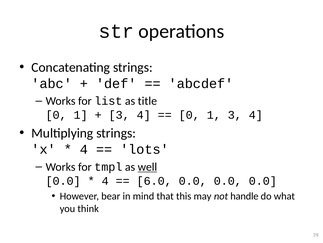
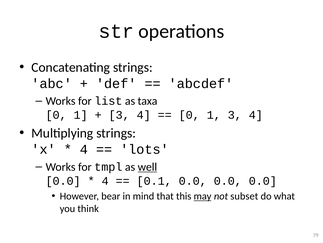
title: title -> taxa (147, 101)
6.0: 6.0 -> 0.1 (154, 180)
may underline: none -> present (203, 196)
handle: handle -> subset (244, 196)
